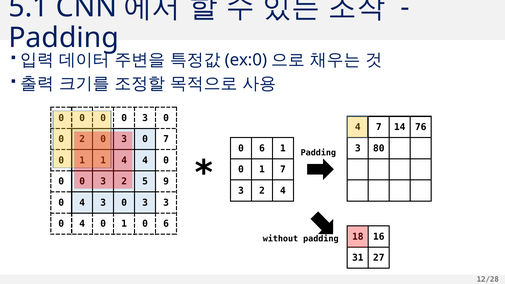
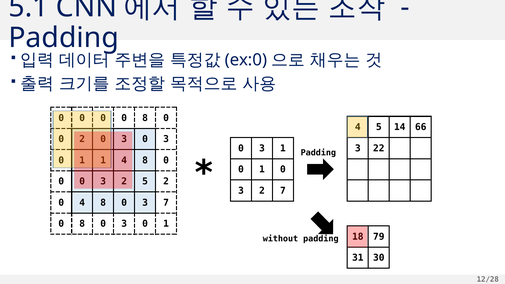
3: 3 -> 8 (145, 118)
7: 7 -> 5 (379, 127)
76: 76 -> 66 (421, 127)
7: 7 -> 3 (166, 139)
6: 6 -> 3 (262, 148)
80: 80 -> 22 (379, 148)
4: 4 -> 8 (145, 160)
7: 7 -> 0 (283, 169)
5 9: 9 -> 2 (166, 181)
2 4: 4 -> 7 (283, 191)
0 4 3: 3 -> 8 (103, 203)
3 3: 3 -> 7 (166, 203)
4: 4 -> 8 (82, 224)
1: 1 -> 3 (124, 224)
6: 6 -> 1 (166, 224)
16: 16 -> 79 (379, 237)
27: 27 -> 30 (379, 258)
